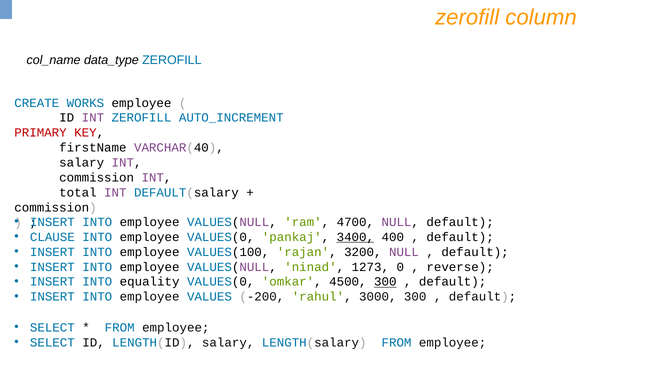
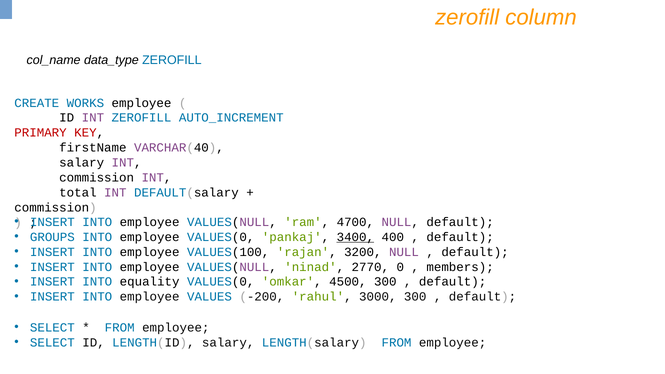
CLAUSE: CLAUSE -> GROUPS (52, 237)
1273: 1273 -> 2770 (370, 267)
reverse: reverse -> members (460, 267)
300 underline: present -> none (385, 282)
